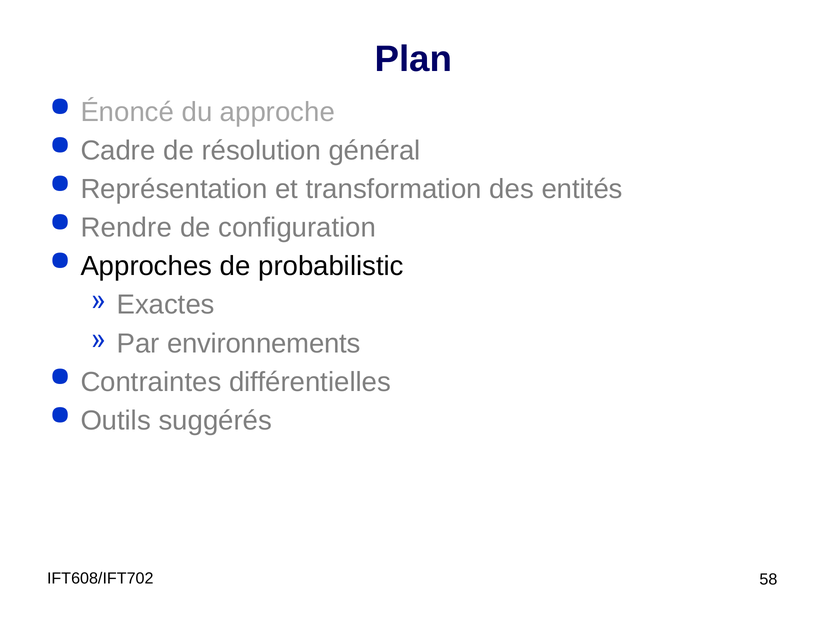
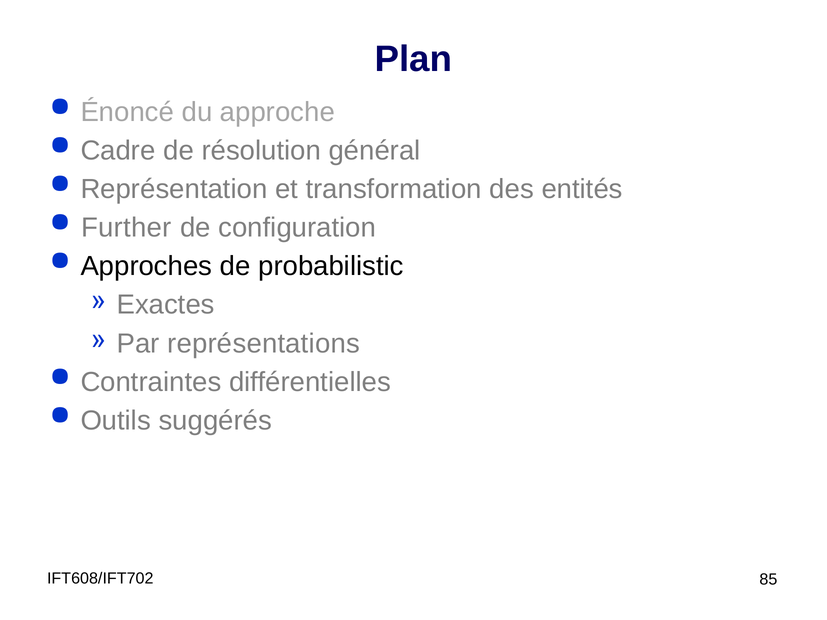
Rendre: Rendre -> Further (126, 228)
environnements: environnements -> représentations (264, 344)
58: 58 -> 85 (768, 580)
